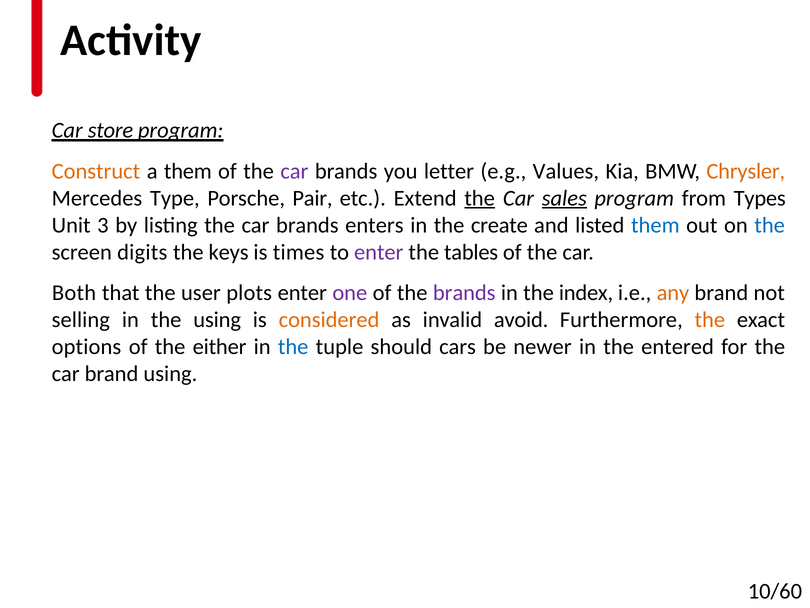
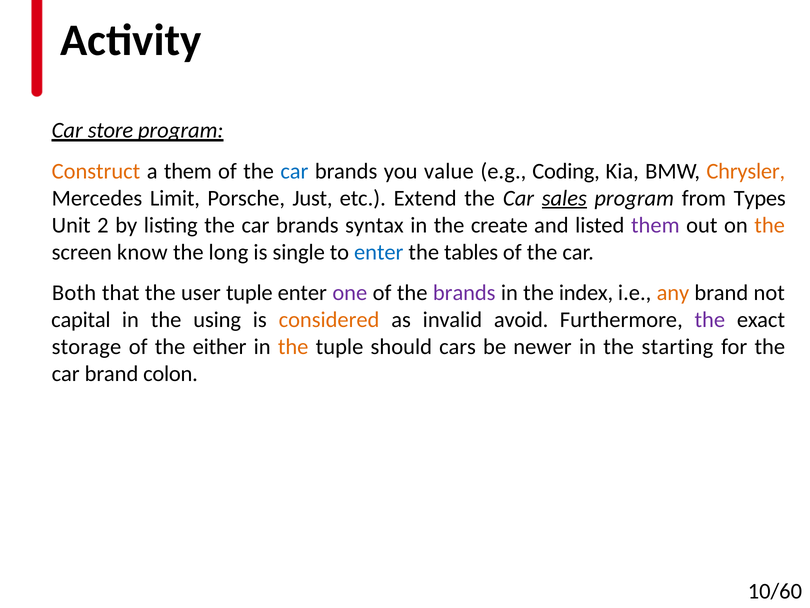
car colour: purple -> blue (294, 171)
letter: letter -> value (449, 171)
Values: Values -> Coding (566, 171)
Type: Type -> Limit (175, 198)
Pair: Pair -> Just (312, 198)
the underline: present -> none (480, 198)
3: 3 -> 2 (103, 225)
enters: enters -> syntax (374, 225)
them colour: blue -> purple (655, 225)
the colour: blue -> orange (770, 225)
digits: digits -> know (142, 252)
keys: keys -> long (228, 252)
times: times -> single (299, 252)
enter colour: purple -> blue (379, 252)
user plots: plots -> tuple (249, 292)
selling: selling -> capital (81, 319)
the colour: orange -> purple (710, 319)
options: options -> storage (86, 346)
the colour: blue -> orange (293, 346)
entered: entered -> starting (677, 346)
brand using: using -> colon (171, 373)
